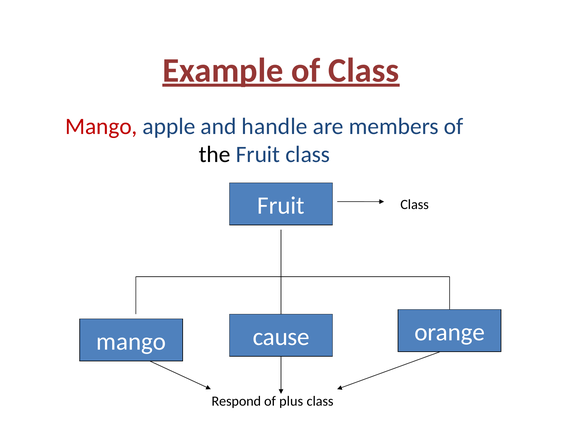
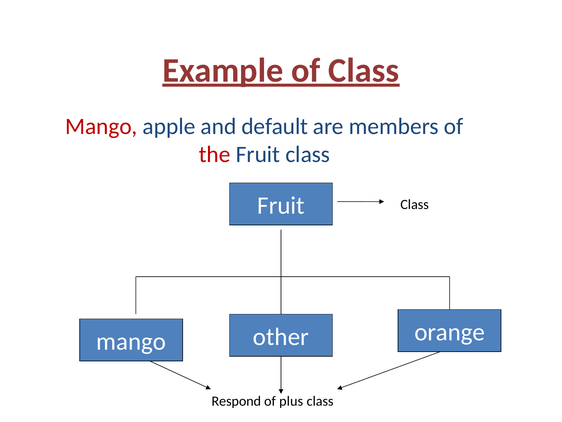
handle: handle -> default (275, 126)
the colour: black -> red (215, 154)
cause: cause -> other (281, 337)
